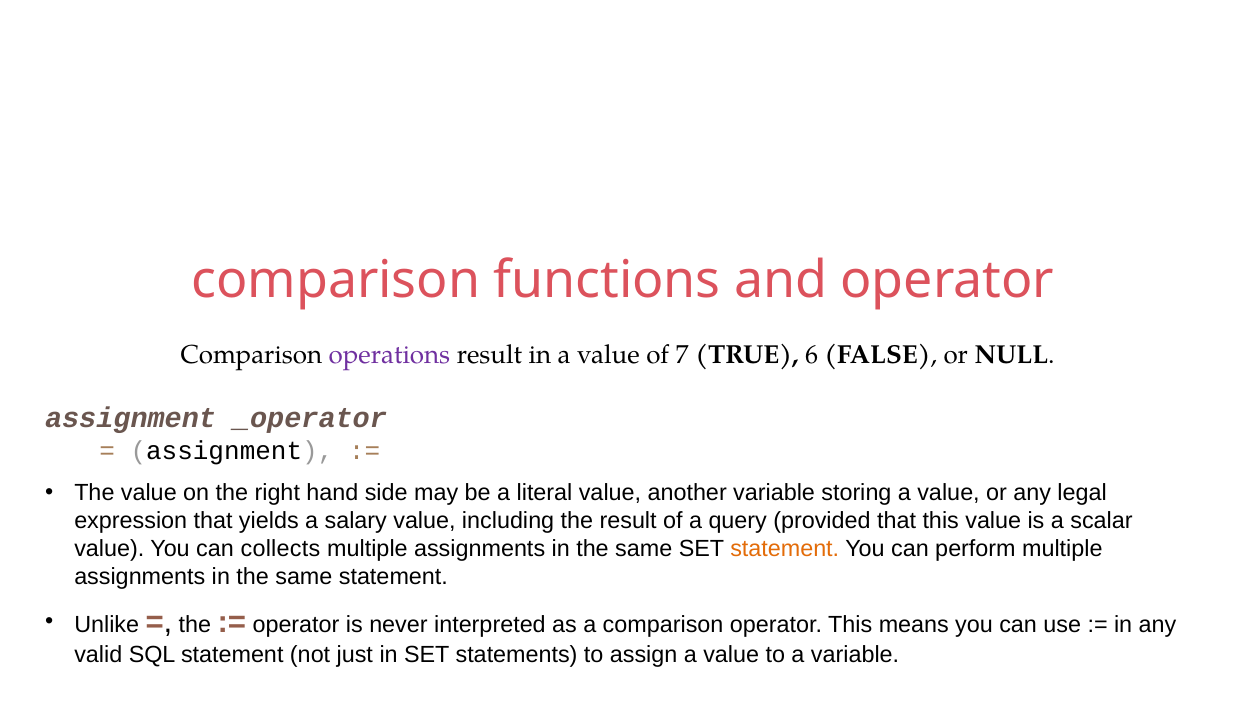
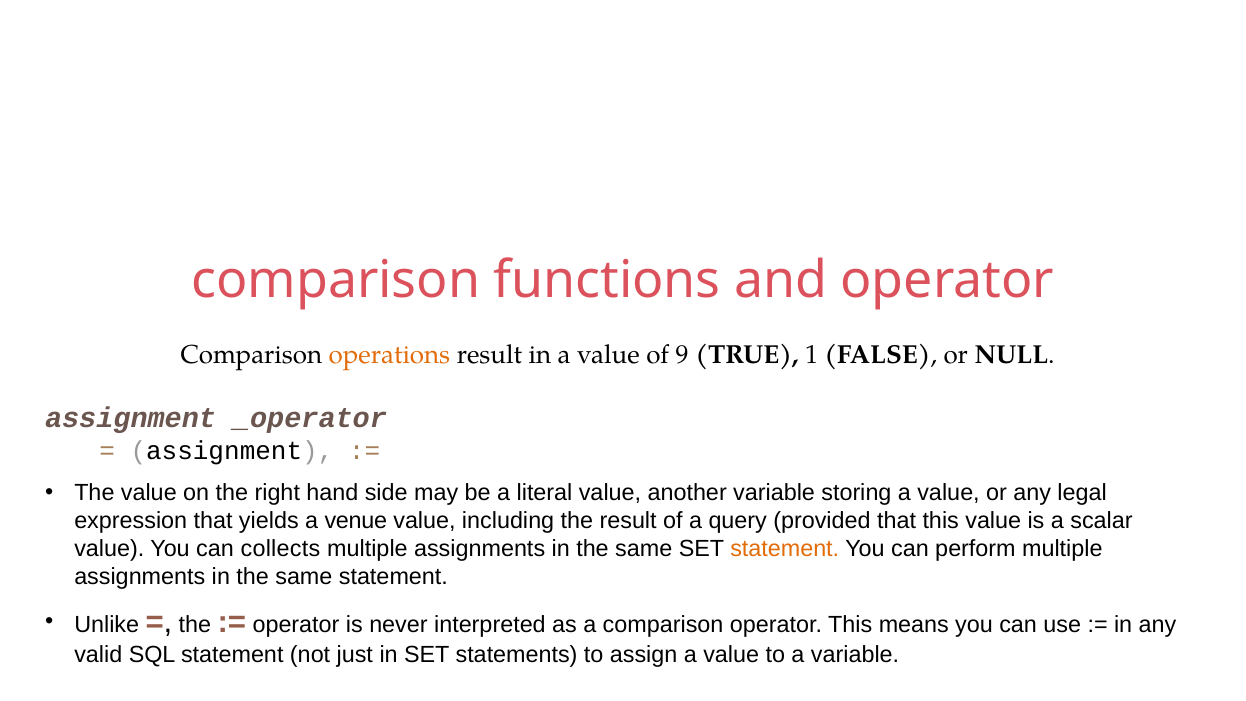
operations colour: purple -> orange (390, 355)
7: 7 -> 9 (682, 355)
6: 6 -> 1 (812, 355)
salary: salary -> venue (356, 521)
